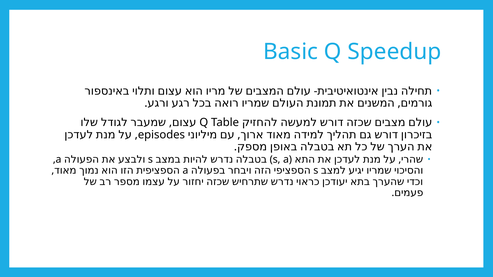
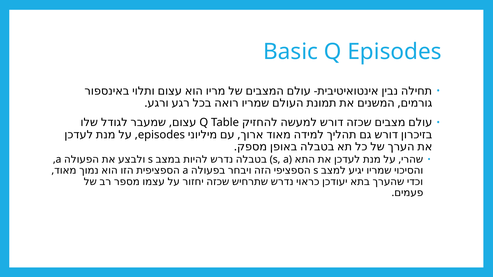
Q Speedup: Speedup -> Episodes (395, 52)
